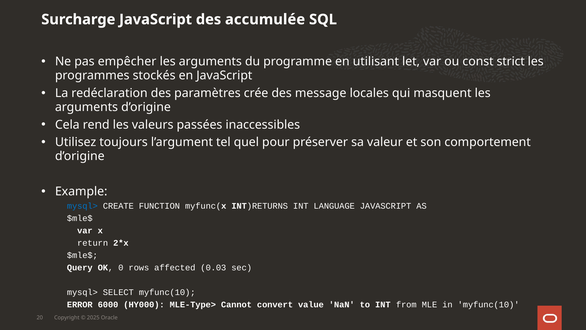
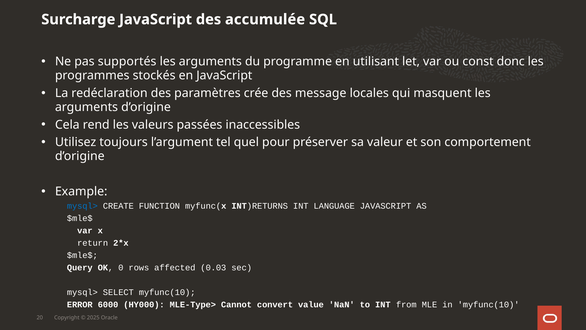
empêcher: empêcher -> supportés (127, 61)
strict: strict -> donc (511, 61)
